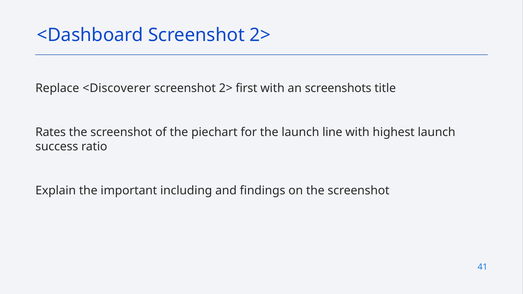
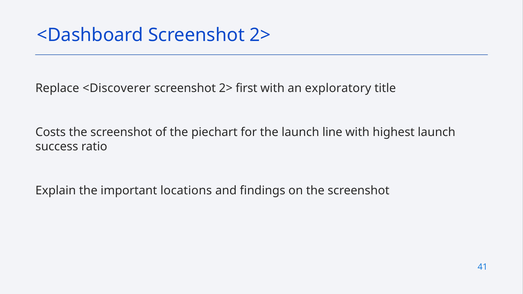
screenshots: screenshots -> exploratory (338, 88)
Rates: Rates -> Costs (51, 132)
including: including -> locations (186, 191)
